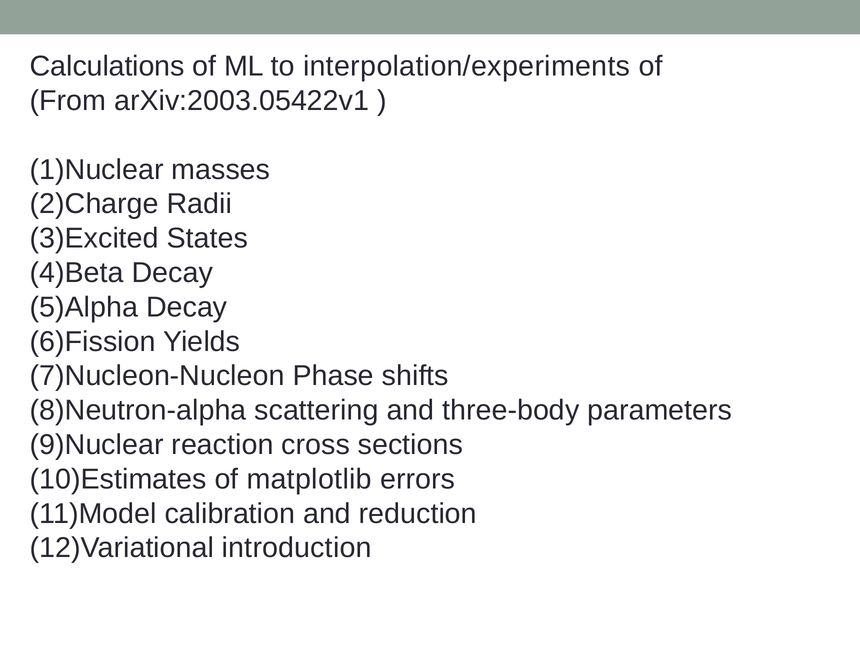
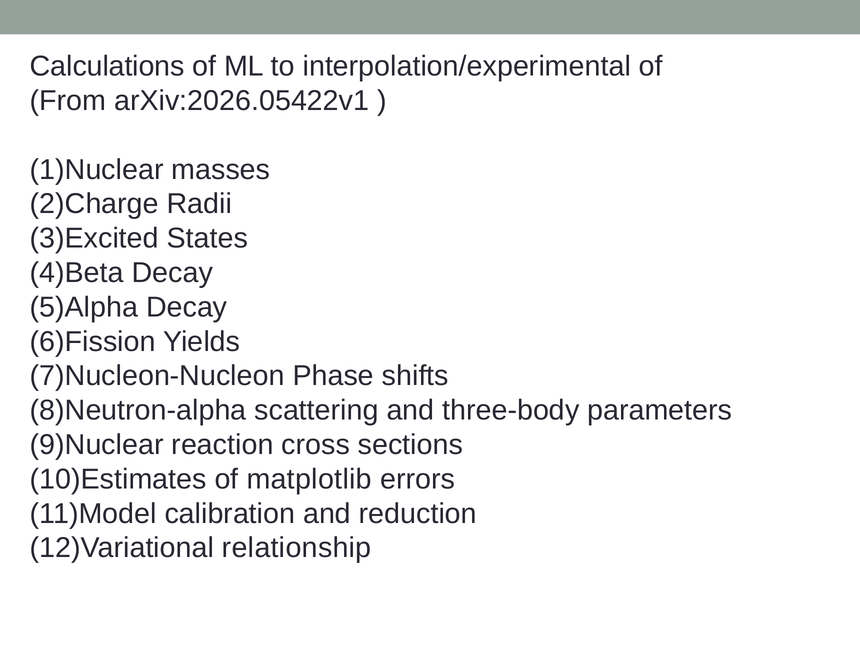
interpolation/experiments: interpolation/experiments -> interpolation/experimental (467, 66)
arXiv:2003.05422v1: arXiv:2003.05422v1 -> arXiv:2026.05422v1 (242, 101)
introduction: introduction -> relationship (297, 548)
